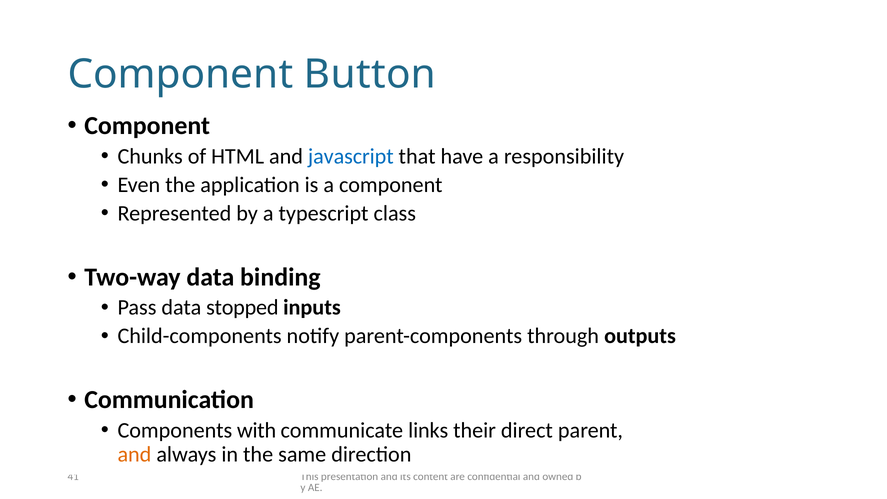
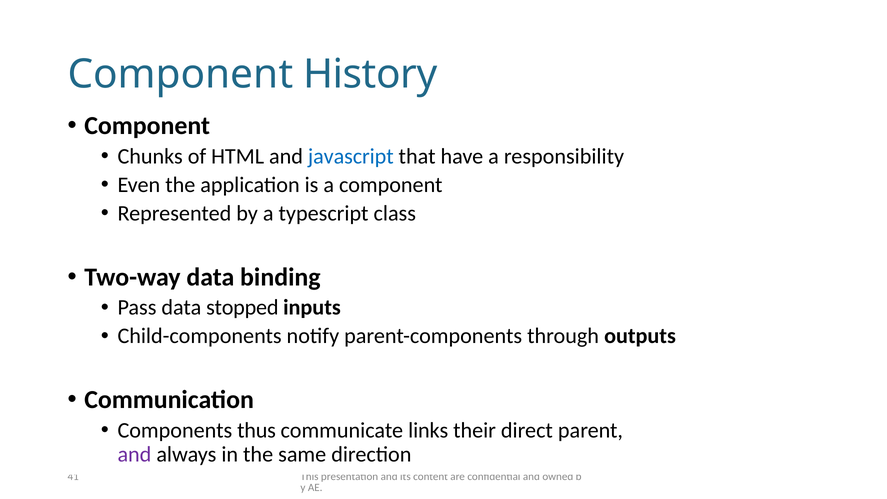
Button: Button -> History (370, 75)
with: with -> thus (257, 430)
and colour: orange -> purple (134, 454)
